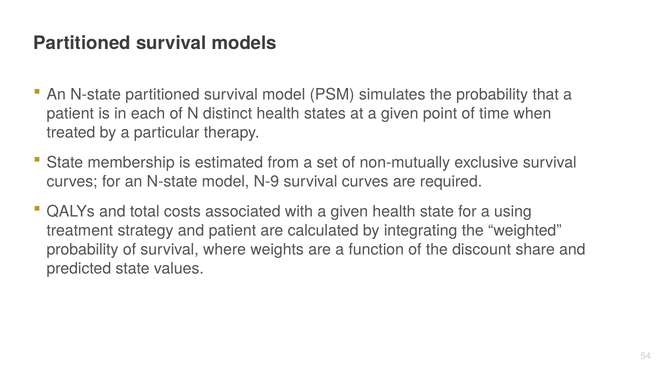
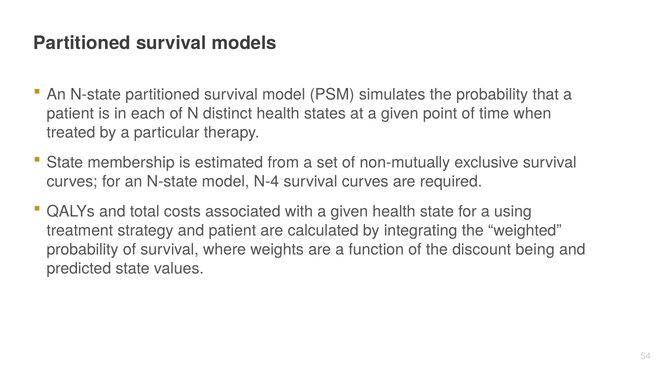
N-9: N-9 -> N-4 (266, 182)
share: share -> being (535, 250)
